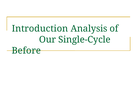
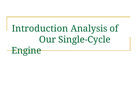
Before: Before -> Engine (26, 50)
